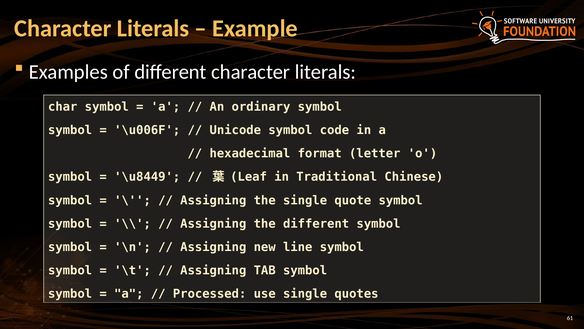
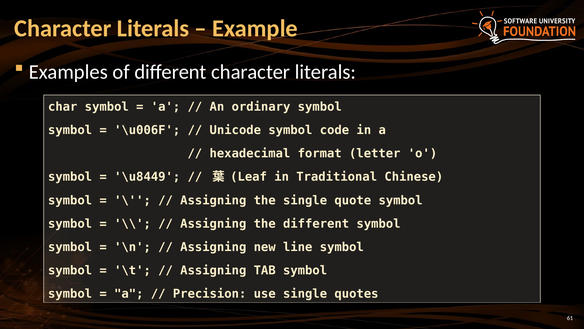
Processed: Processed -> Precision (210, 294)
